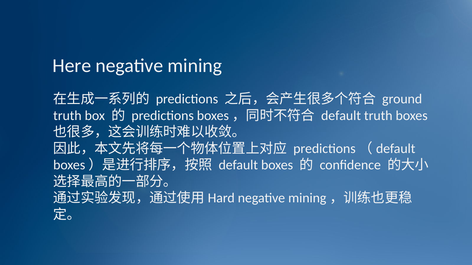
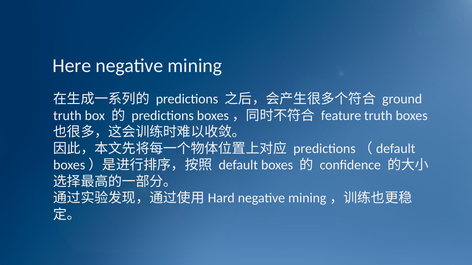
default: default -> feature (341, 116)
